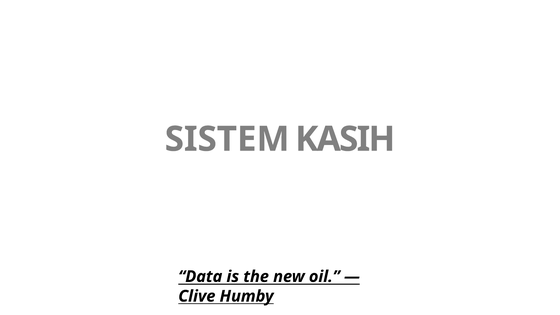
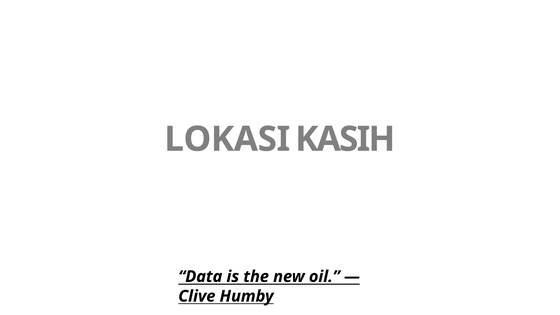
SISTEM: SISTEM -> LOKASI (227, 139)
